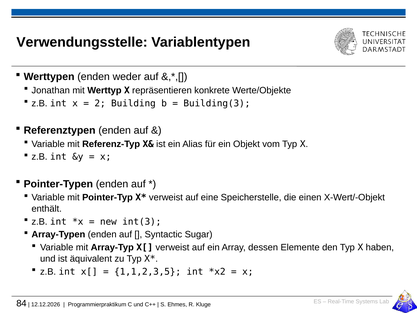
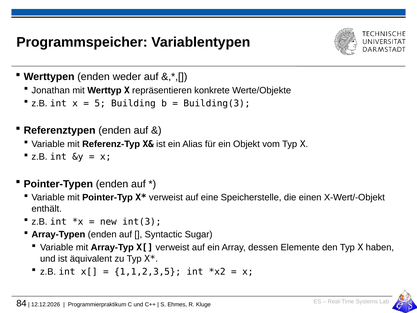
Verwendungsstelle: Verwendungsstelle -> Programmspeicher (82, 42)
2: 2 -> 5 (100, 103)
